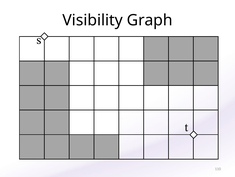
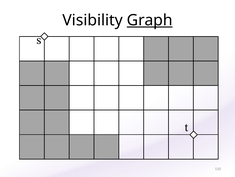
Graph underline: none -> present (150, 20)
